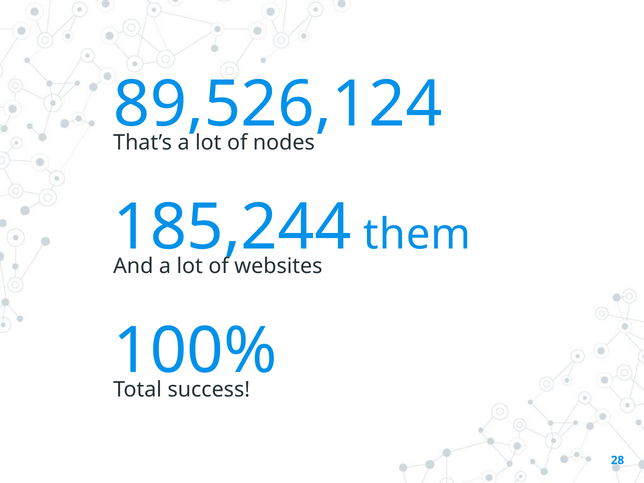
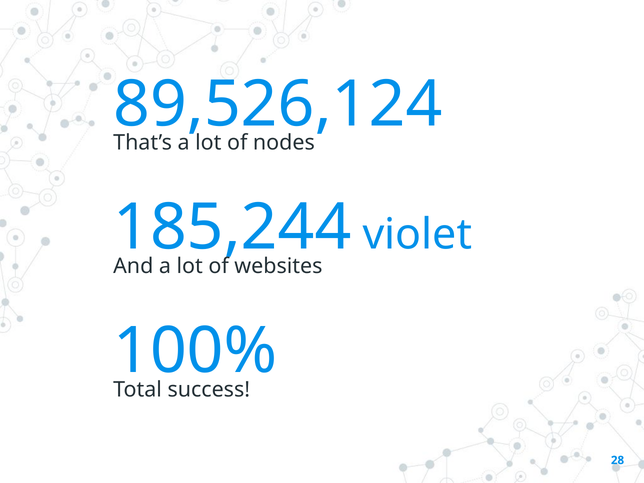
them: them -> violet (417, 235)
